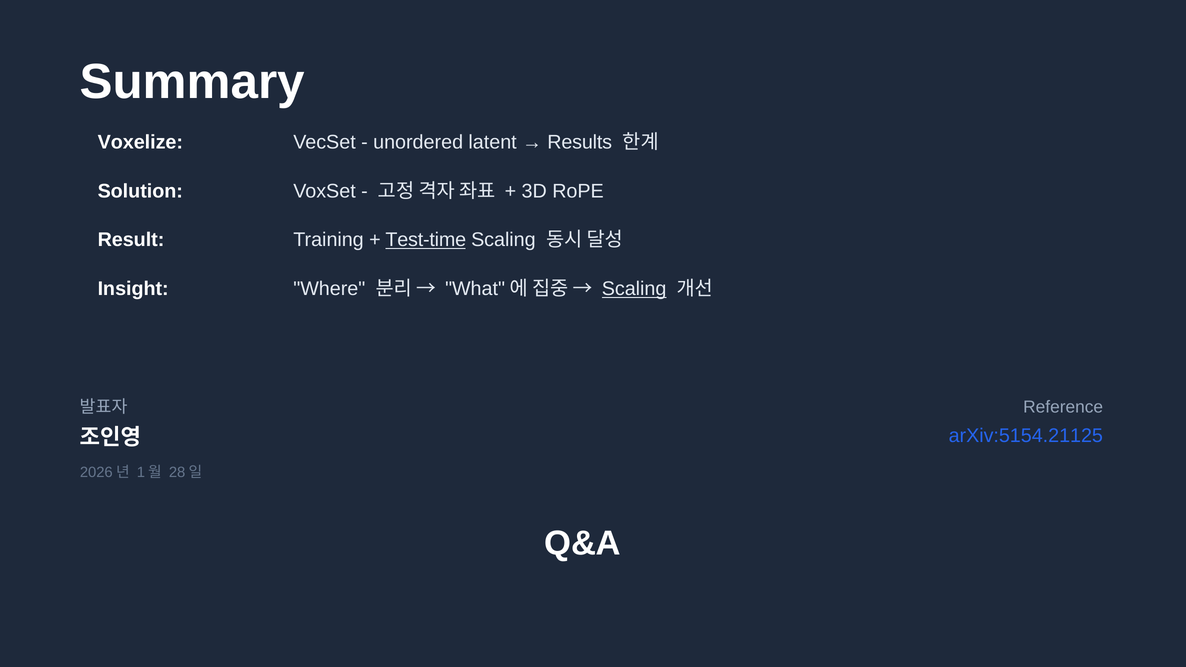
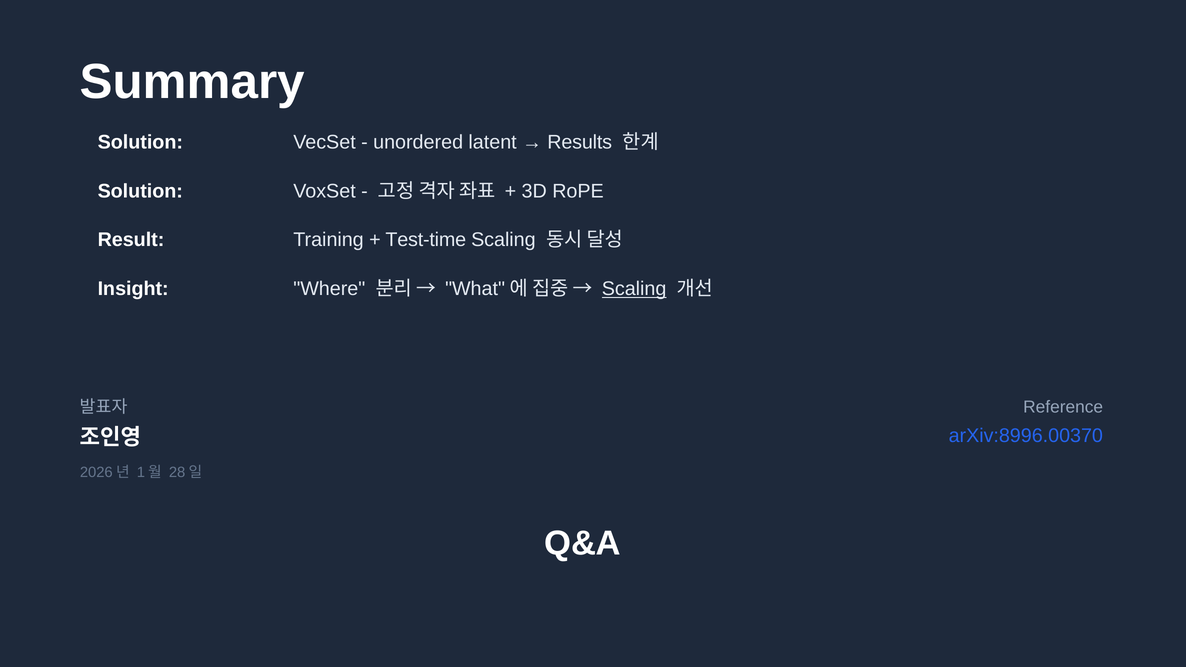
Voxelize: Voxelize -> Solution (140, 142)
Test-time underline: present -> none (426, 240)
arXiv:5154.21125: arXiv:5154.21125 -> arXiv:8996.00370 (1026, 436)
